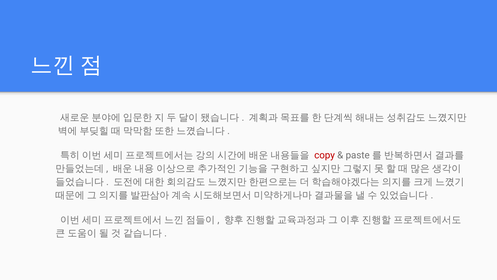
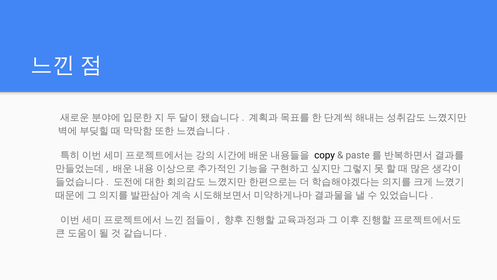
copy colour: red -> black (325, 155)
